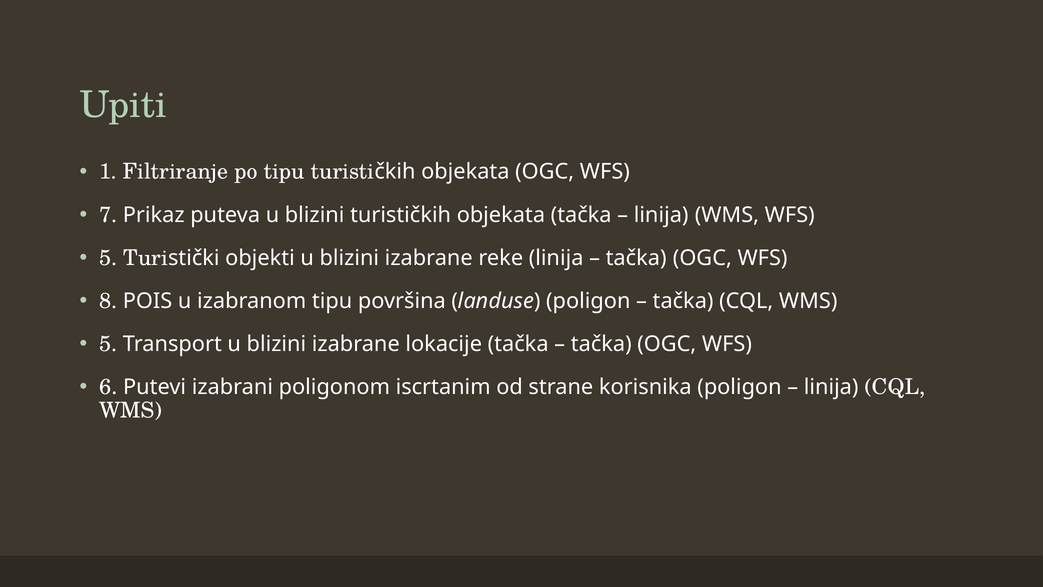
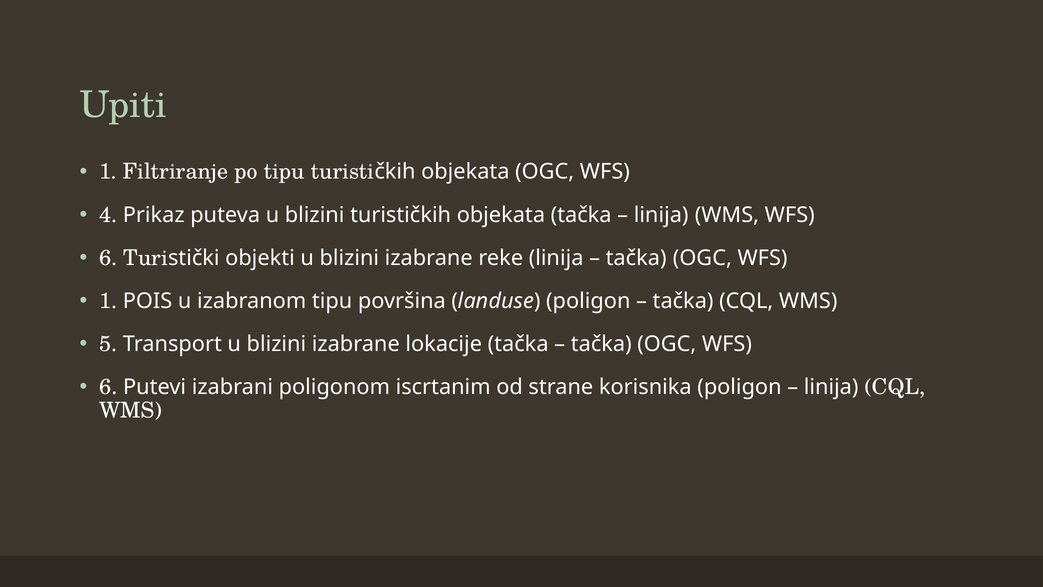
7: 7 -> 4 (108, 215)
5: 5 -> 6 (108, 258)
8: 8 -> 1 (108, 301)
